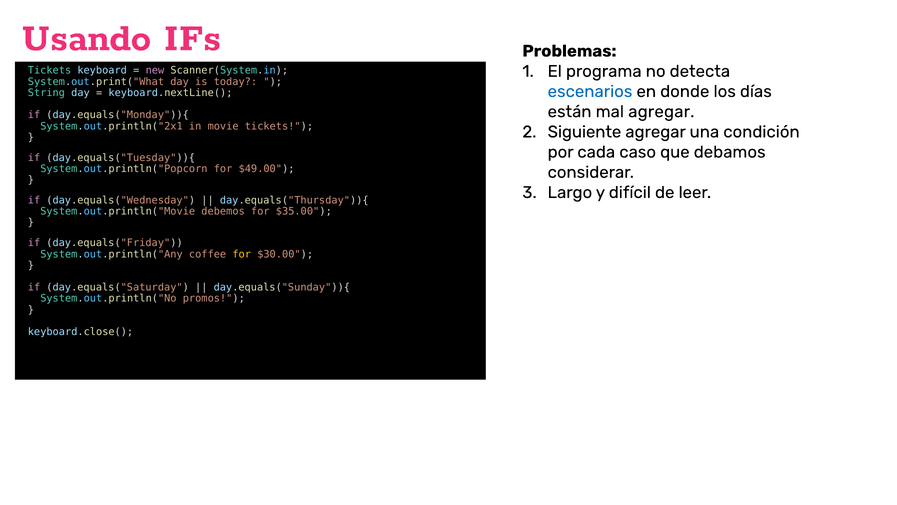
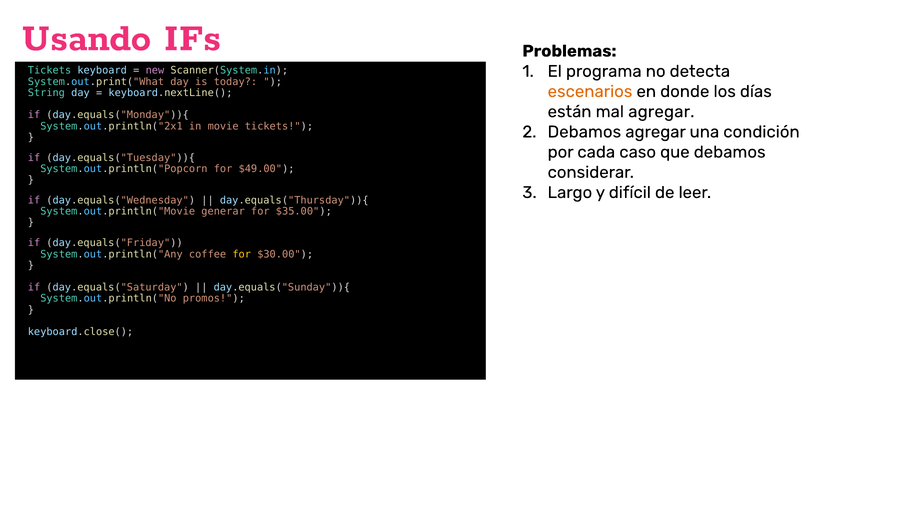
escenarios colour: blue -> orange (590, 91)
Siguiente: Siguiente -> Debamos (584, 132)
debemos: debemos -> generar (223, 211)
